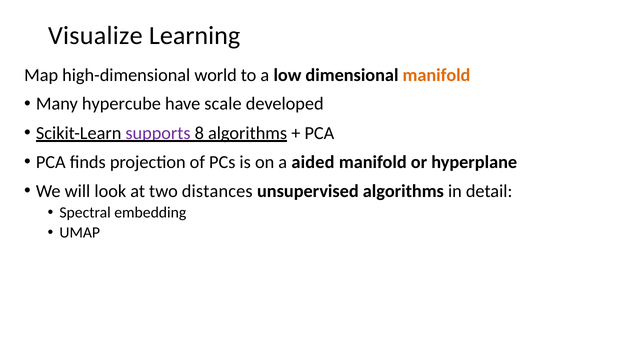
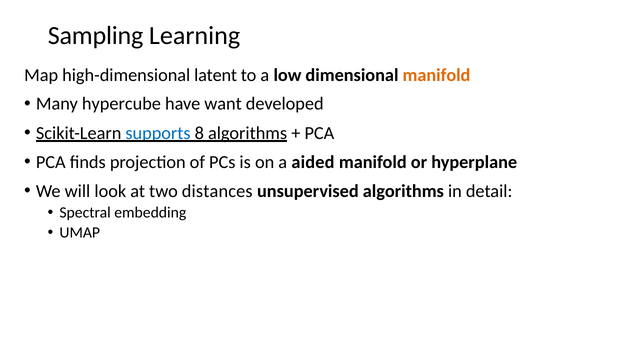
Visualize: Visualize -> Sampling (96, 36)
world: world -> latent (216, 75)
scale: scale -> want (223, 104)
supports colour: purple -> blue (158, 133)
